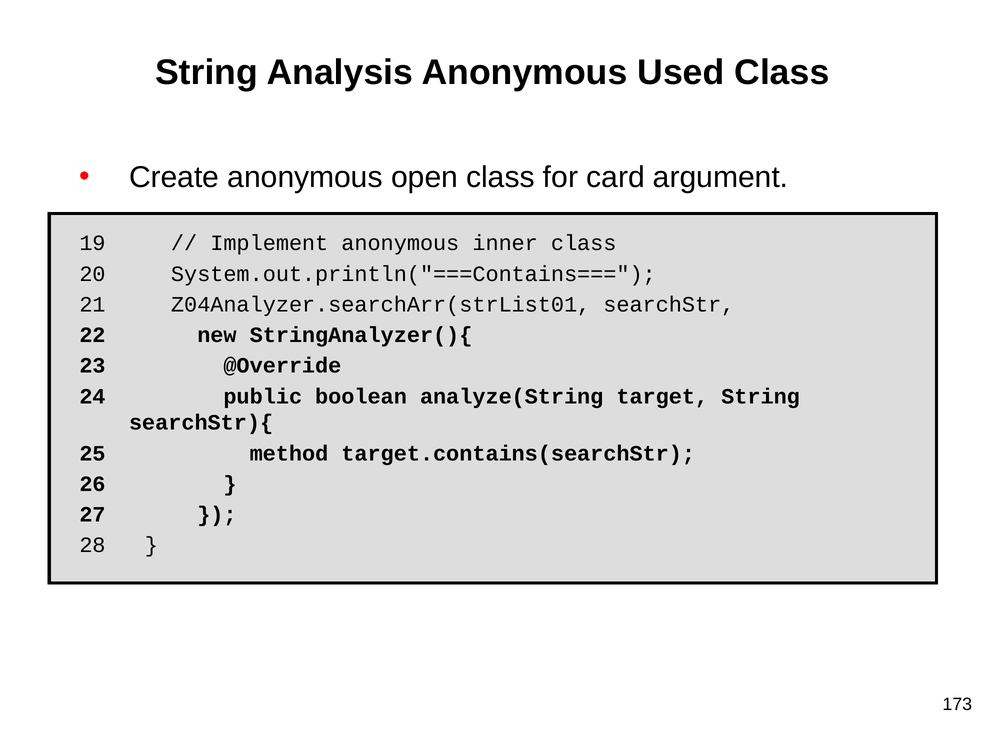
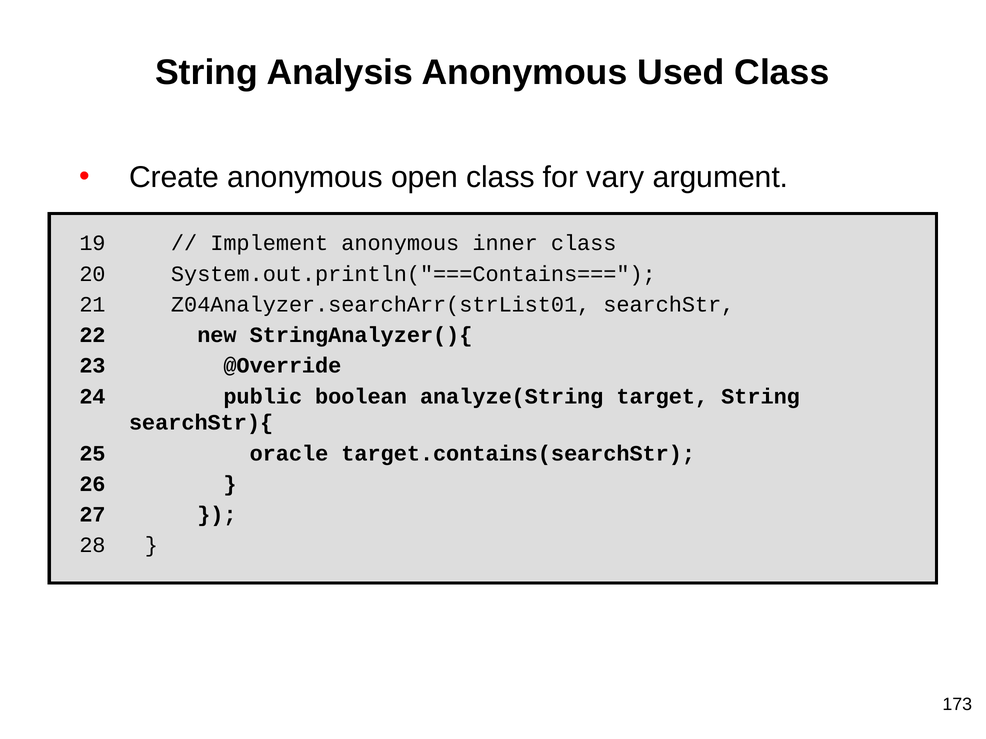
card: card -> vary (615, 178)
method: method -> oracle (289, 454)
